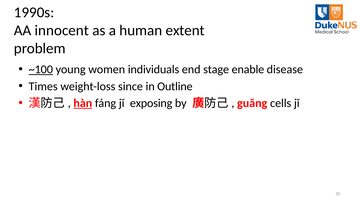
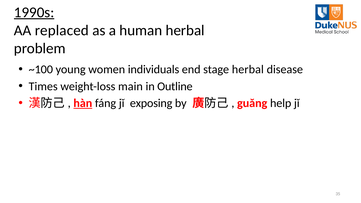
1990s underline: none -> present (34, 12)
innocent: innocent -> replaced (62, 30)
human extent: extent -> herbal (185, 30)
~100 underline: present -> none (41, 70)
stage enable: enable -> herbal (248, 70)
since: since -> main (130, 86)
cells: cells -> help (281, 103)
